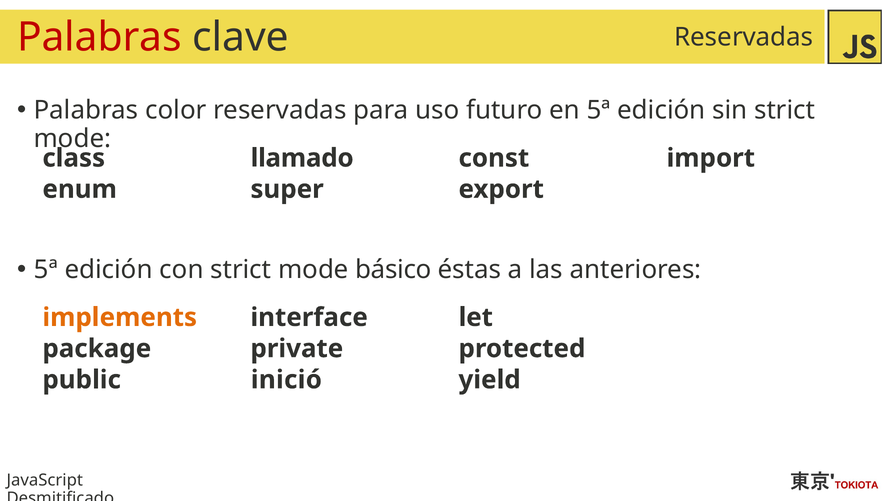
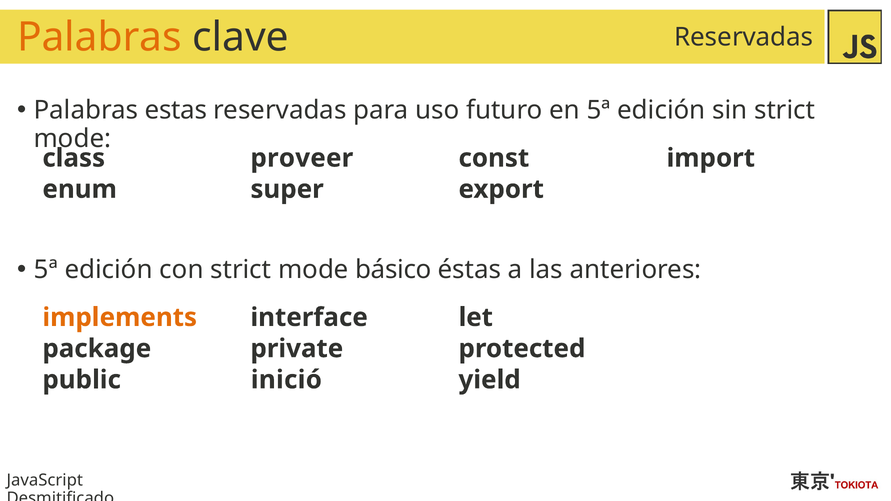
Palabras colour: red -> orange (99, 37)
color: color -> estas (176, 110)
llamado: llamado -> proveer (302, 158)
